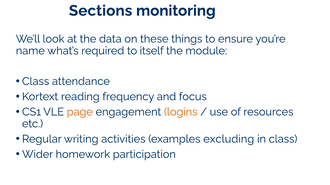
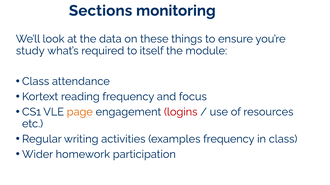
name: name -> study (30, 51)
logins colour: orange -> red (181, 112)
examples excluding: excluding -> frequency (229, 139)
